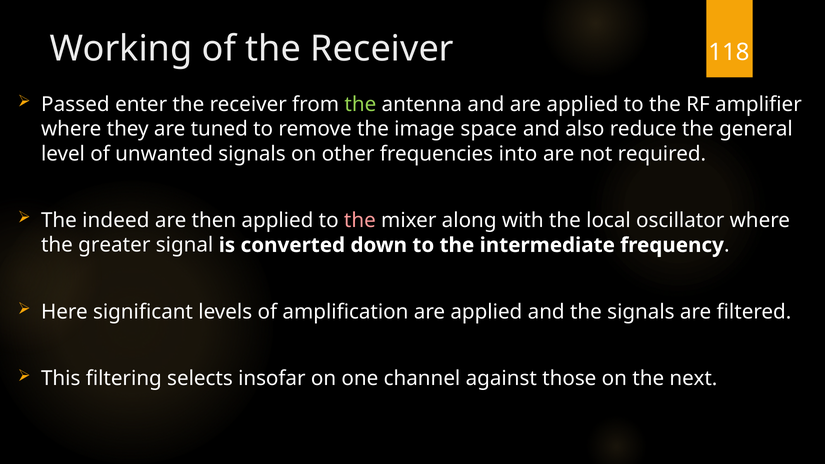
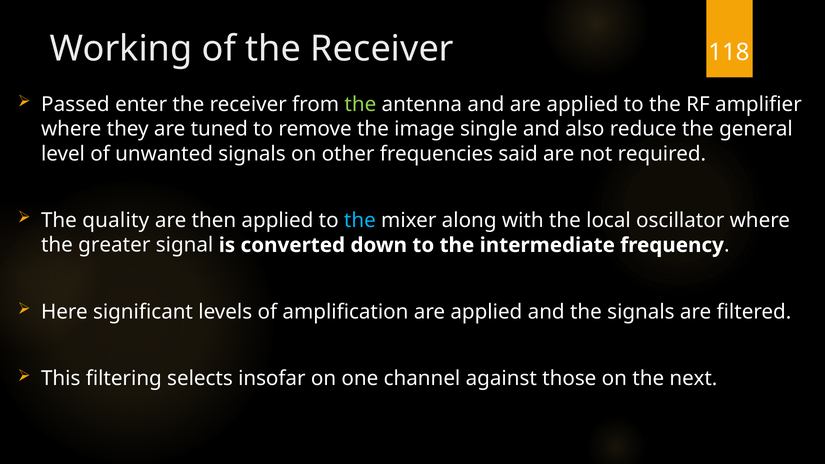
space: space -> single (489, 129)
into: into -> said (518, 154)
indeed: indeed -> quality (116, 220)
the colour: pink -> light blue (360, 220)
